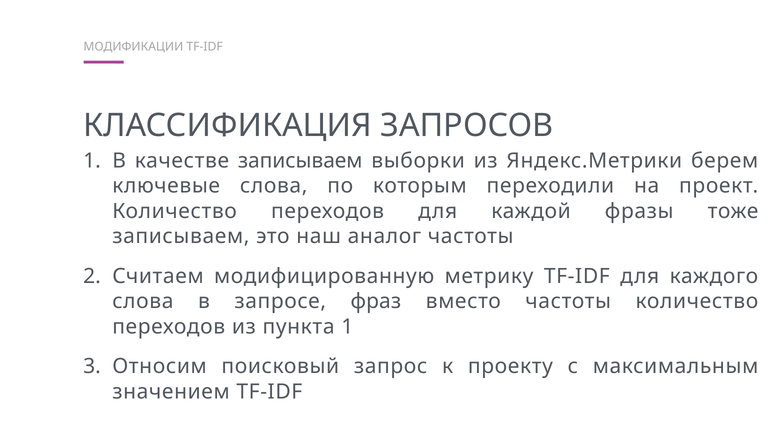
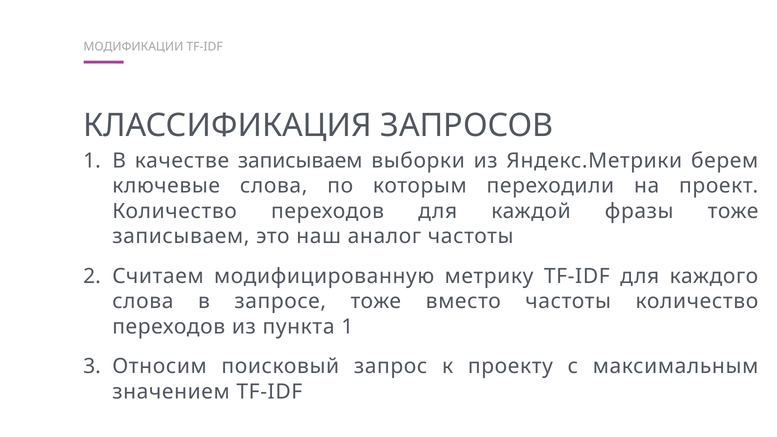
запросе фраз: фраз -> тоже (376, 301)
